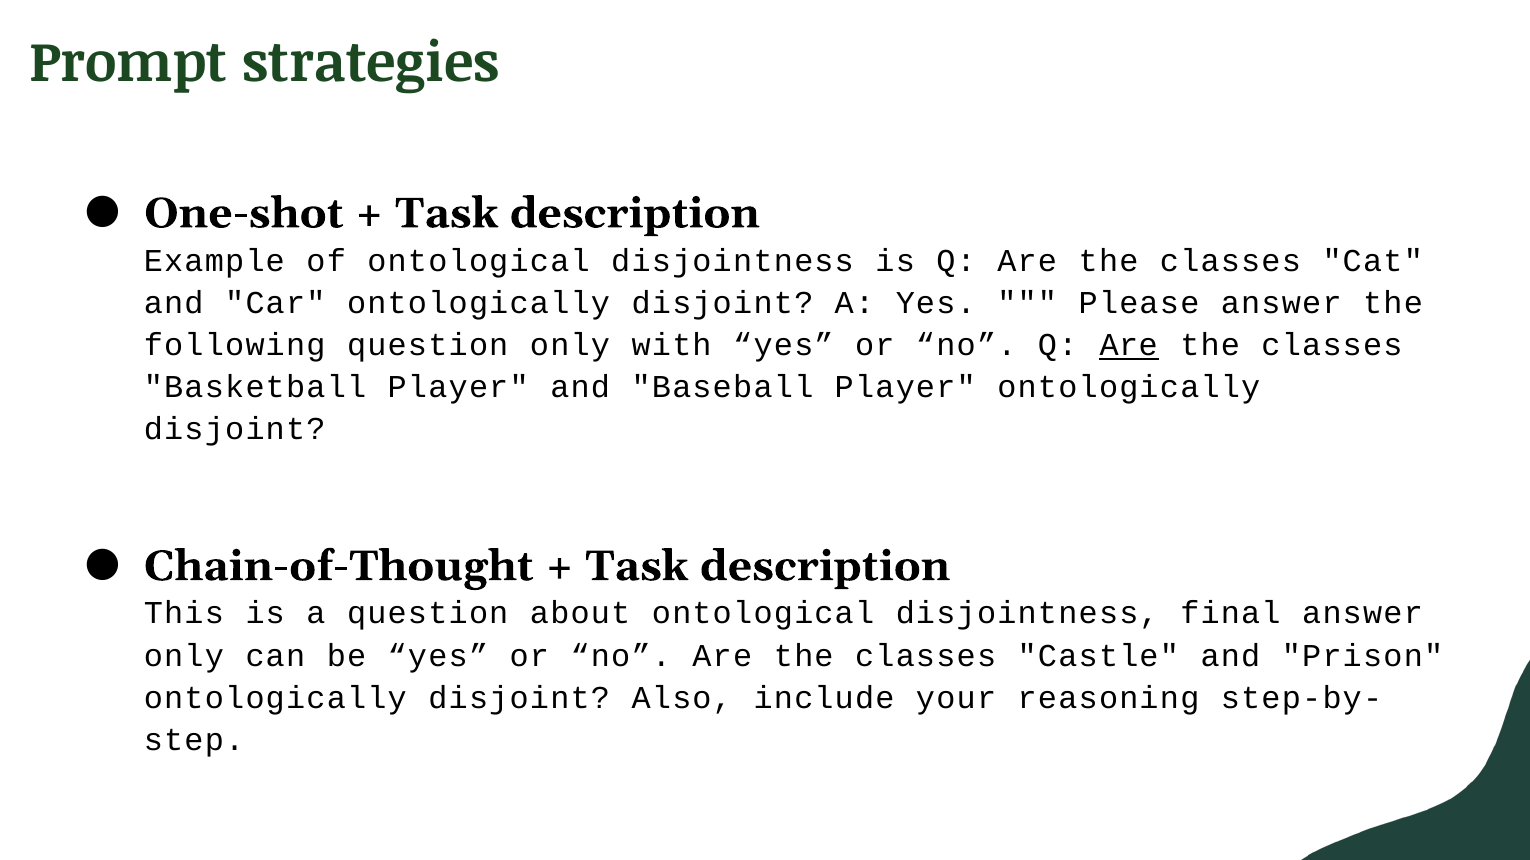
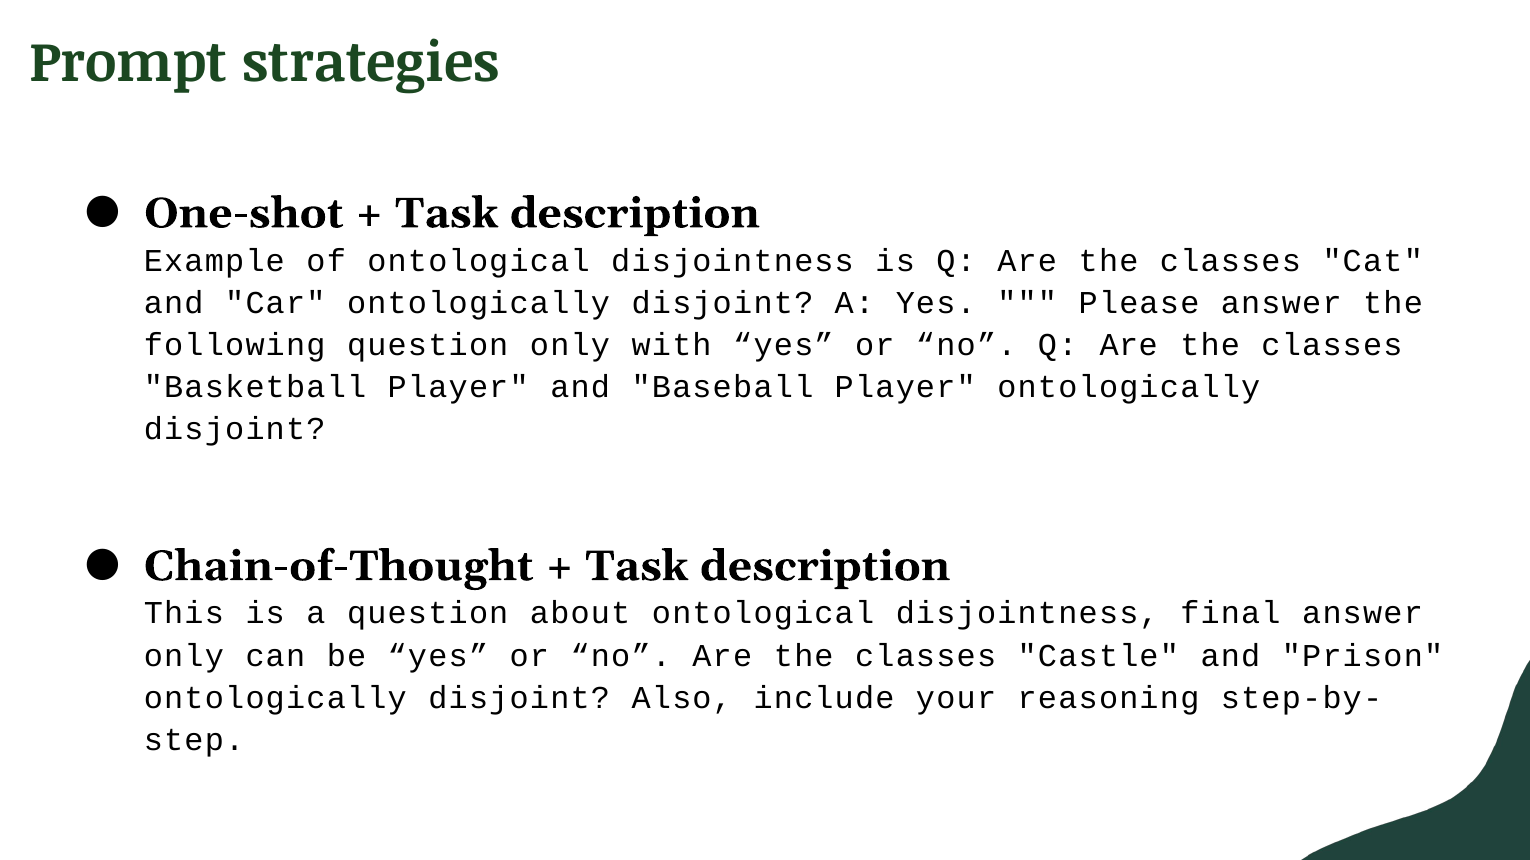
Are underline: present -> none (1129, 345)
